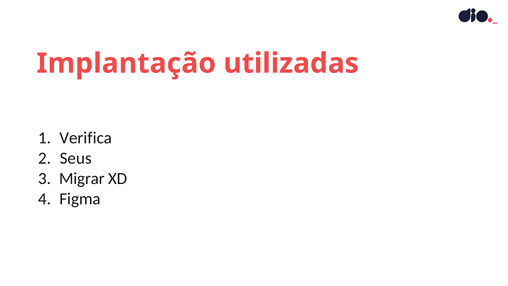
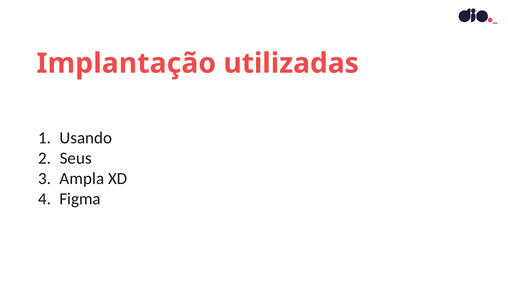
Verifica: Verifica -> Usando (86, 138)
Migrar: Migrar -> Ampla (82, 178)
